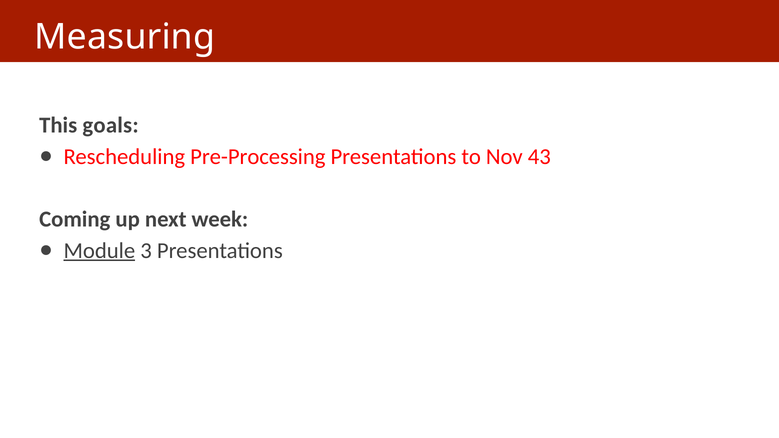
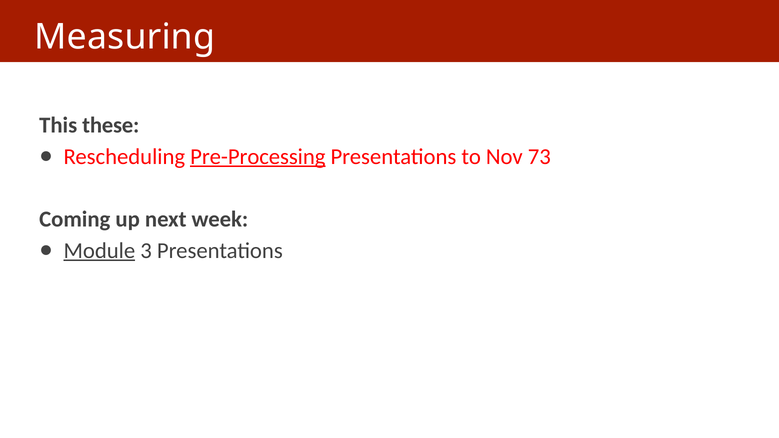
goals: goals -> these (111, 125)
Pre-Processing underline: none -> present (258, 157)
43: 43 -> 73 (539, 157)
